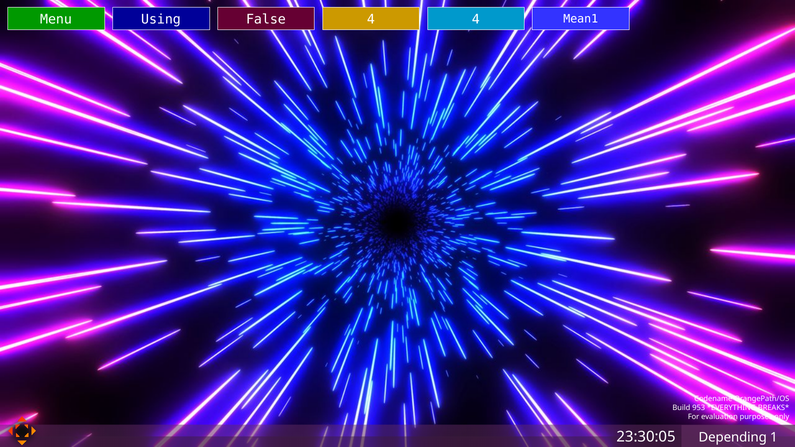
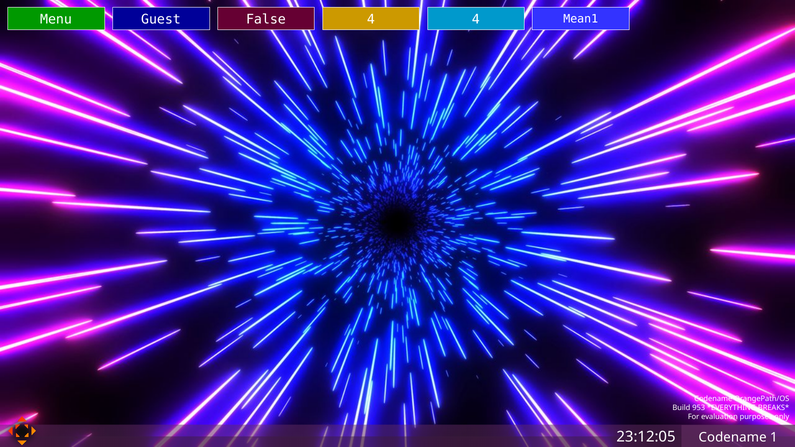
Using: Using -> Guest (161, 19)
23:30:05: 23:30:05 -> 23:12:05 (646, 437)
Depending: Depending -> Codename (733, 437)
